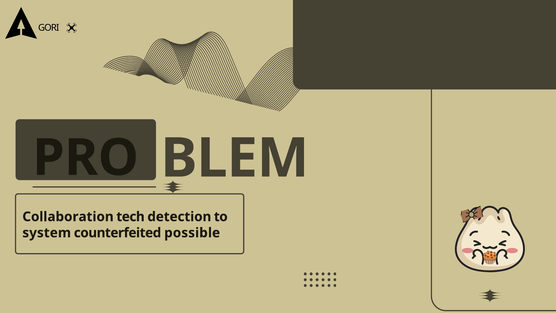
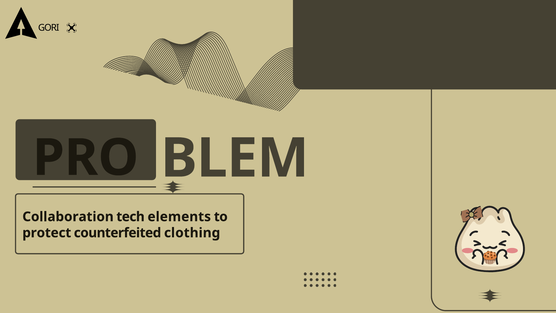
detection: detection -> elements (179, 217)
system: system -> protect (47, 233)
possible: possible -> clothing (192, 233)
